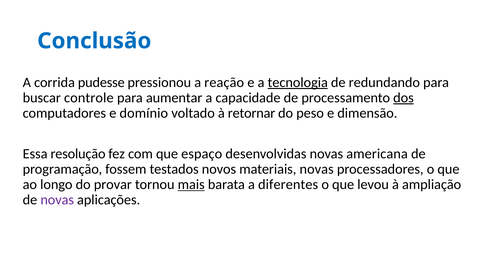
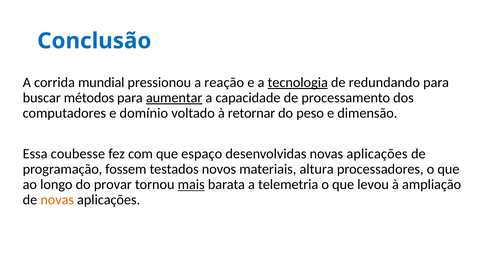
pudesse: pudesse -> mundial (101, 83)
controle: controle -> métodos (89, 98)
aumentar underline: none -> present (174, 98)
dos underline: present -> none (403, 98)
resolução: resolução -> coubesse (78, 154)
desenvolvidas novas americana: americana -> aplicações (377, 154)
materiais novas: novas -> altura (317, 170)
diferentes: diferentes -> telemetria (288, 185)
novas colour: purple -> orange (57, 200)
